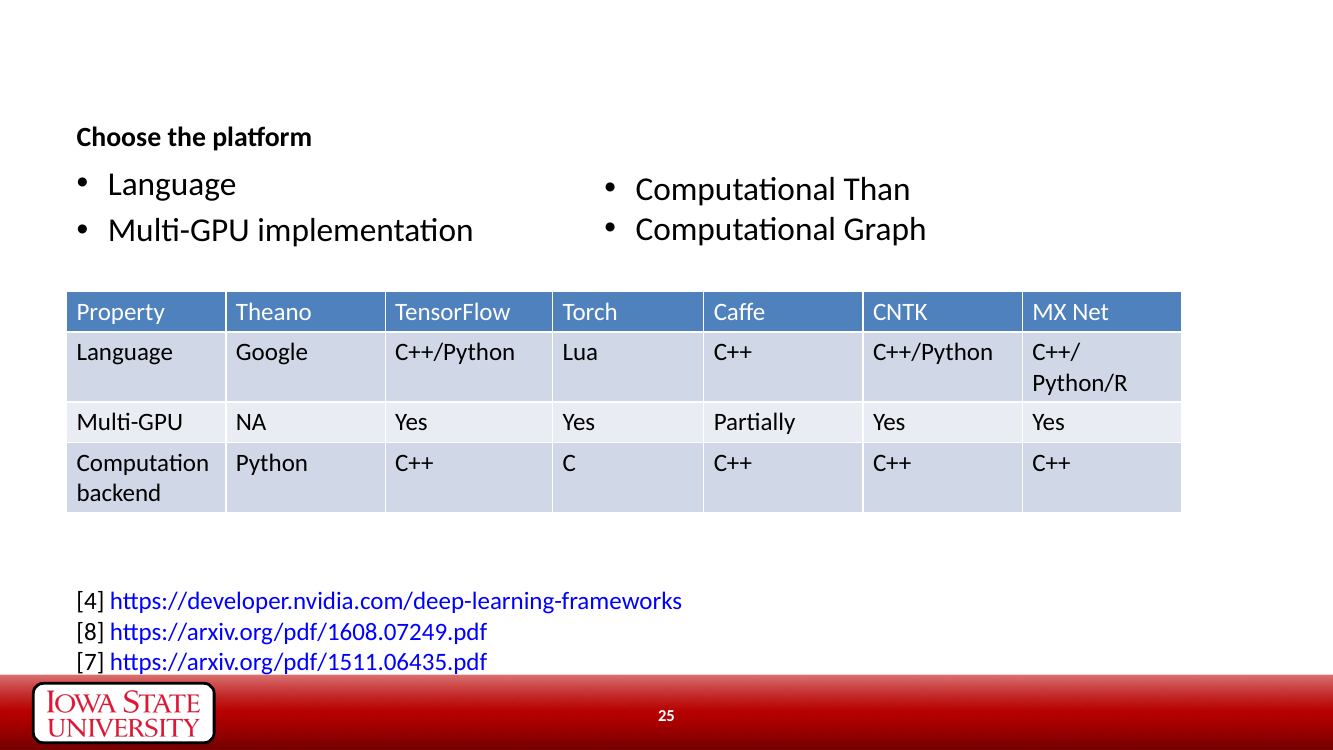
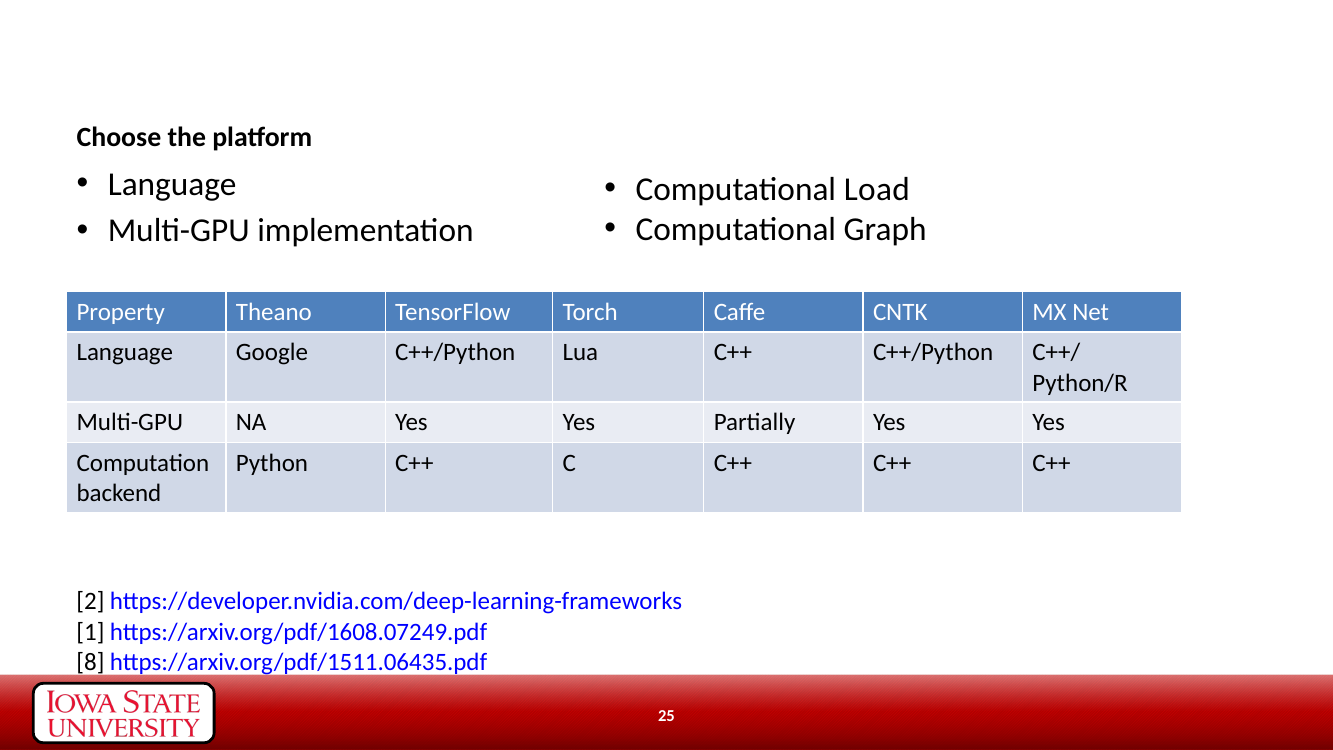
Than: Than -> Load (877, 189)
4: 4 -> 2 (90, 601)
8: 8 -> 1 (90, 632)
7: 7 -> 8 (90, 662)
